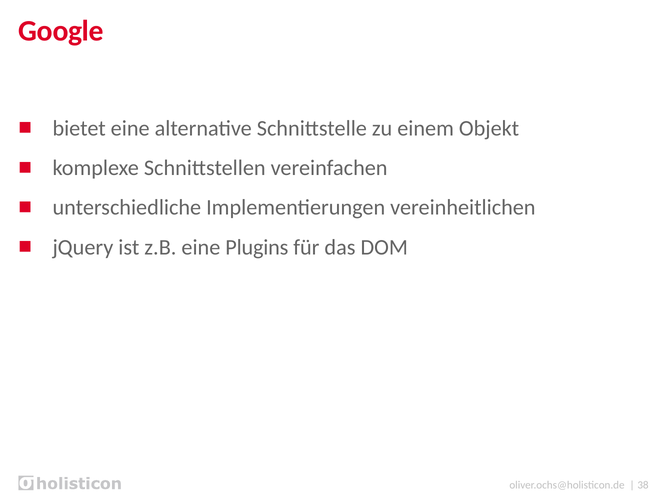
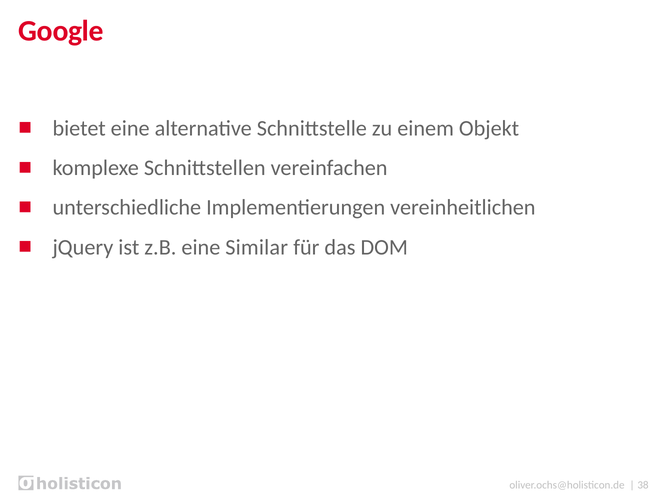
Plugins: Plugins -> Similar (257, 247)
